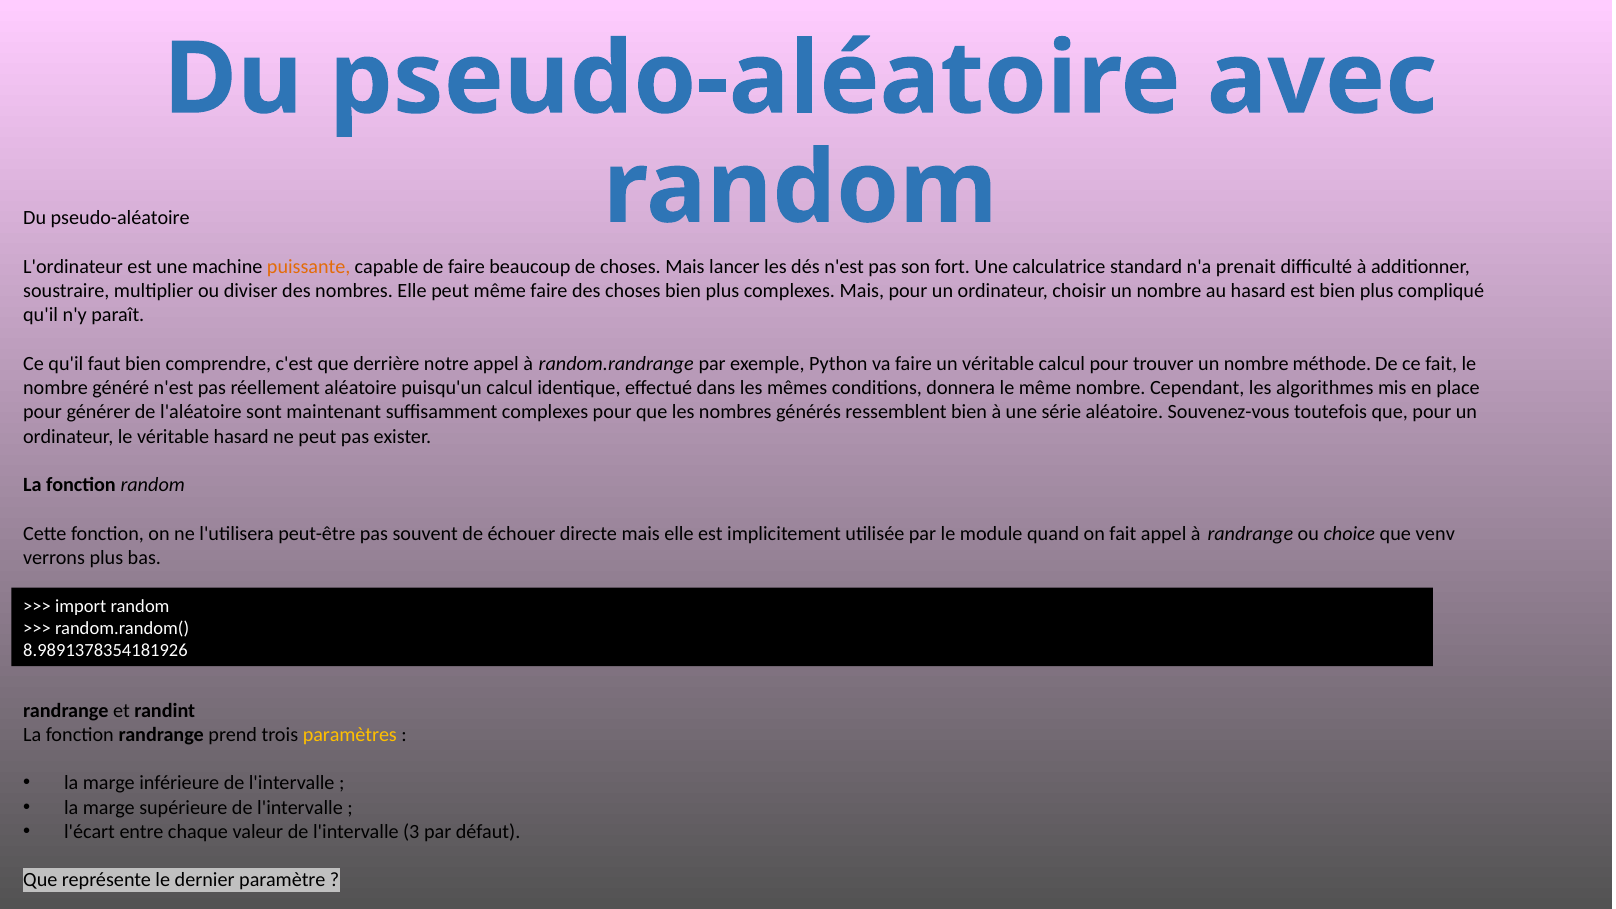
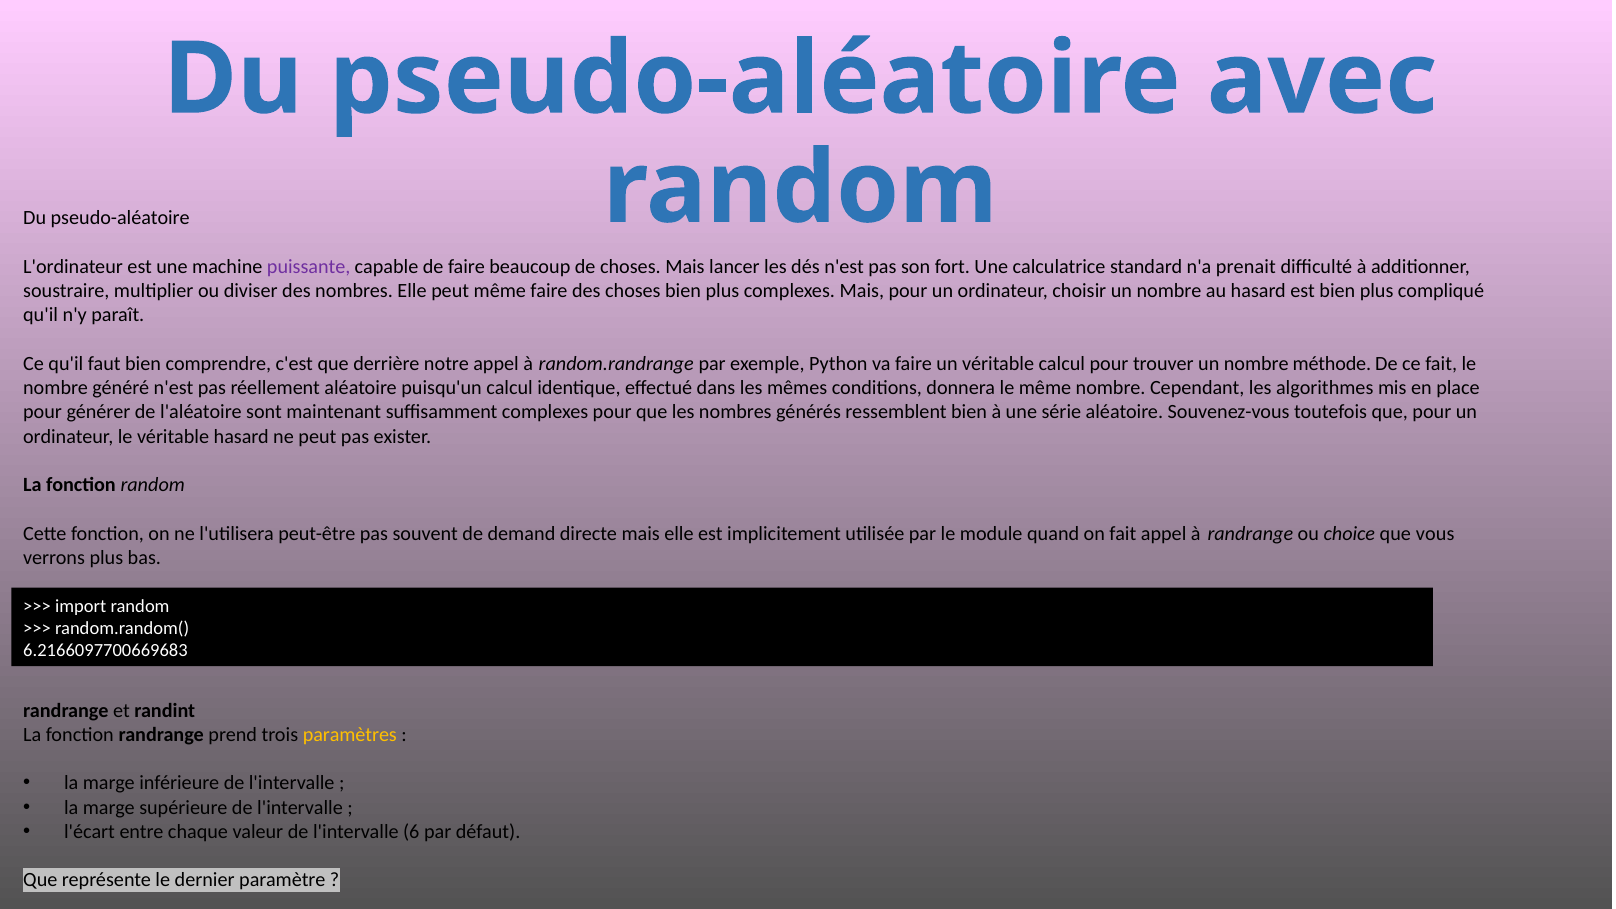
puissante colour: orange -> purple (309, 267)
échouer: échouer -> demand (521, 533)
venv: venv -> vous (1435, 533)
8.9891378354181926: 8.9891378354181926 -> 6.2166097700669683 (105, 650)
3: 3 -> 6 (411, 832)
